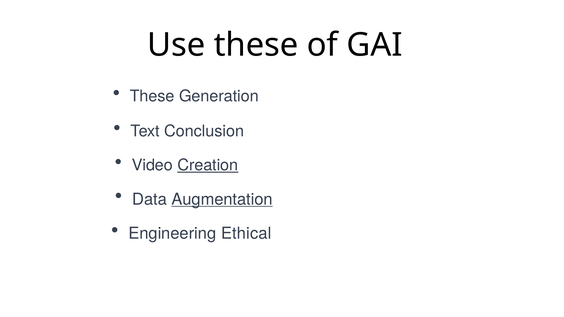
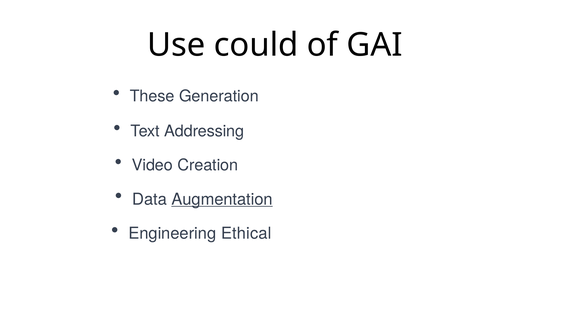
Use these: these -> could (256, 45)
Conclusion: Conclusion -> Addressing (204, 131)
Creation underline: present -> none (208, 165)
